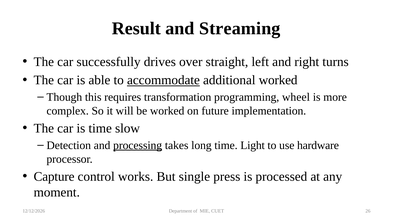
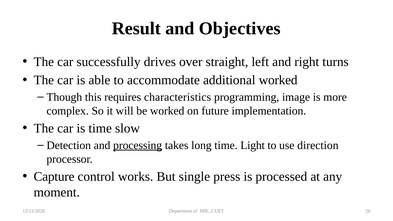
Streaming: Streaming -> Objectives (240, 29)
accommodate underline: present -> none (163, 80)
transformation: transformation -> characteristics (178, 97)
wheel: wheel -> image (296, 97)
hardware: hardware -> direction (318, 145)
